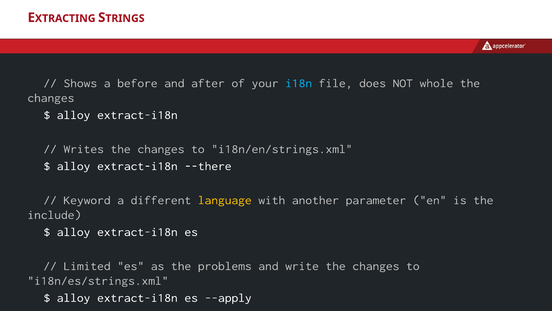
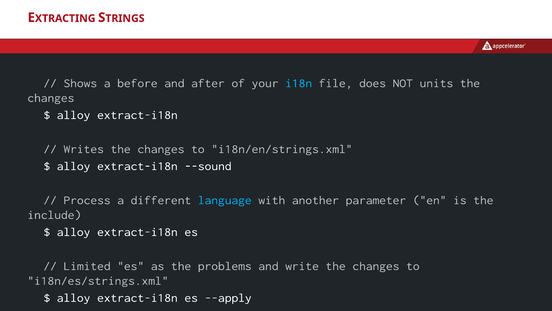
whole: whole -> units (436, 83)
--there: --there -> --sound (208, 166)
Keyword: Keyword -> Process (87, 200)
language colour: yellow -> light blue (225, 200)
